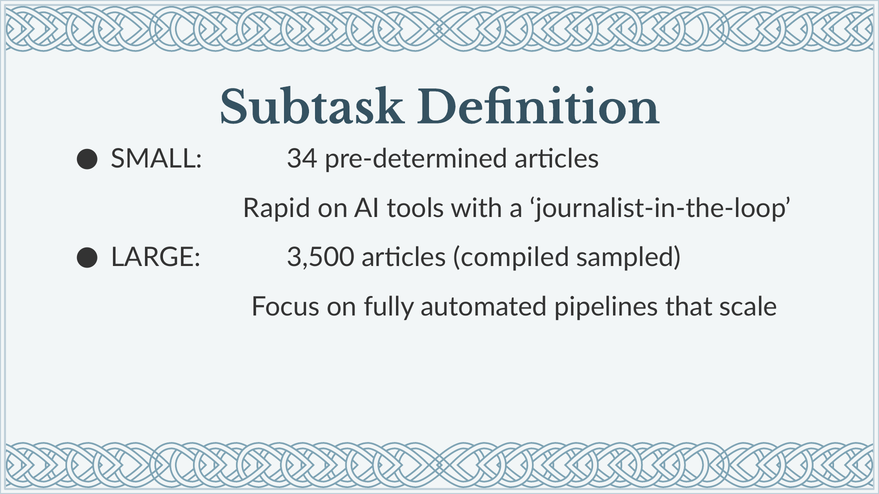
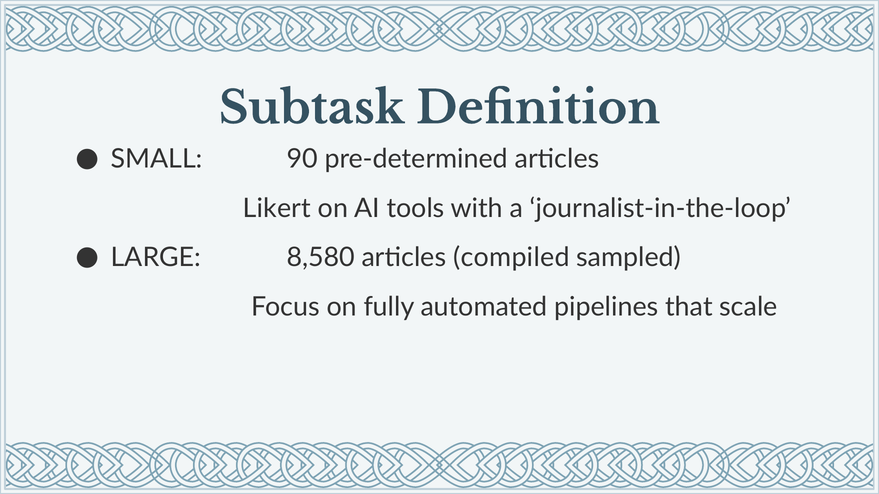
34: 34 -> 90 (302, 159)
Rapid: Rapid -> Likert (277, 208)
3,500: 3,500 -> 8,580 (321, 258)
